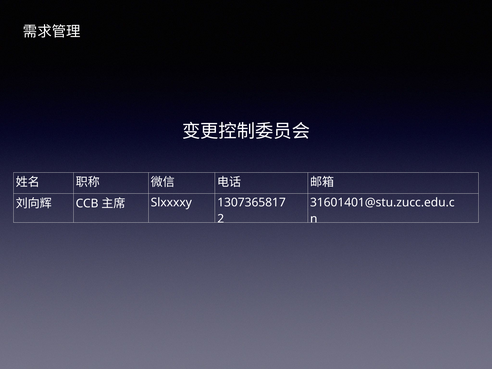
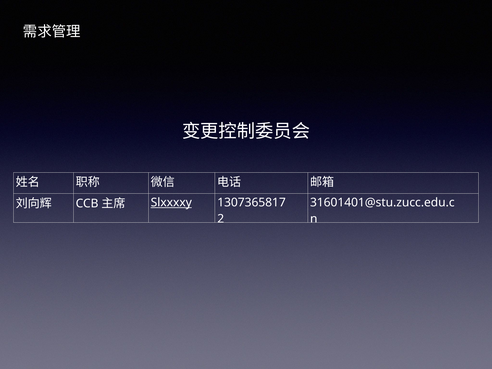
Slxxxxy underline: none -> present (171, 202)
